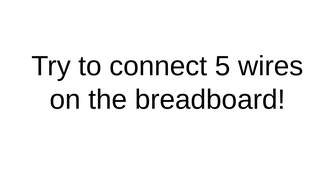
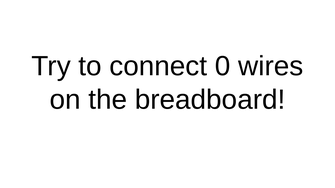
5: 5 -> 0 (223, 66)
